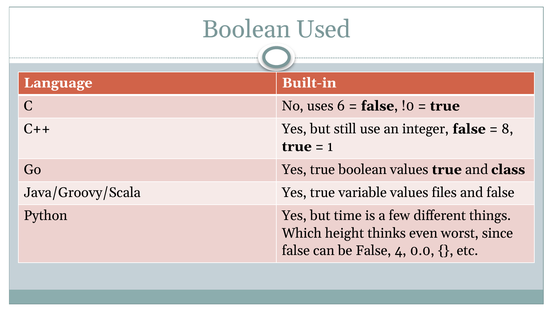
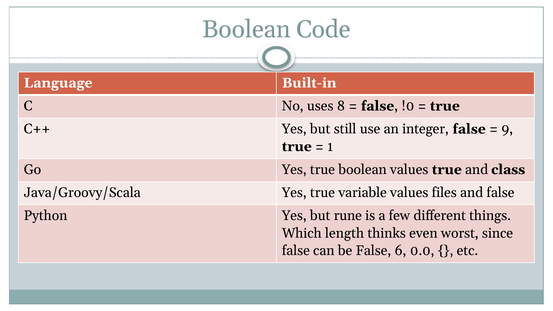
Used: Used -> Code (323, 30)
6: 6 -> 8 (341, 106)
8: 8 -> 9 (507, 129)
time: time -> rune (348, 216)
height: height -> length (345, 233)
4: 4 -> 6 (401, 251)
